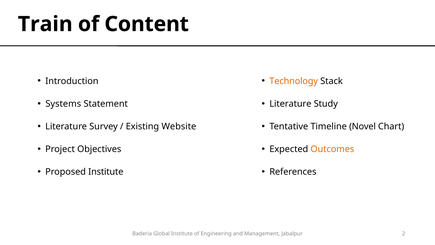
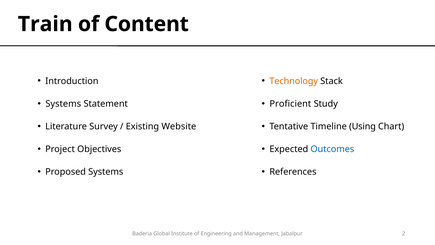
Literature: Literature -> Proficient (290, 104)
Novel: Novel -> Using (363, 126)
Outcomes colour: orange -> blue (332, 149)
Proposed Institute: Institute -> Systems (106, 172)
